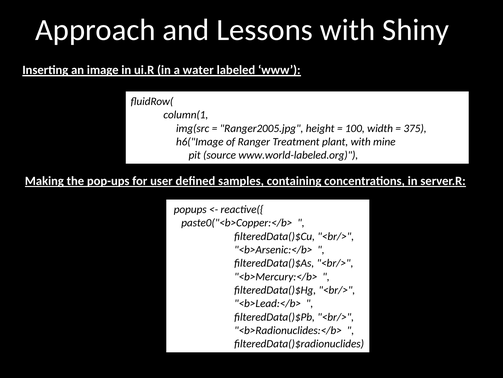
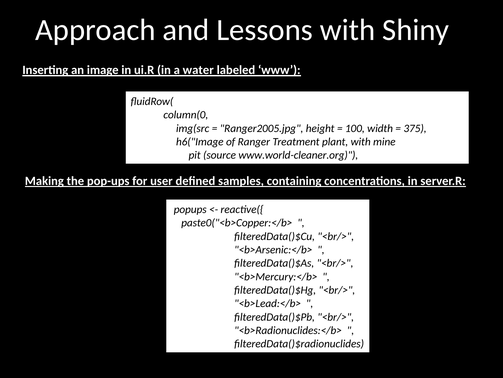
column(1: column(1 -> column(0 (186, 115)
www.world-labeled.org: www.world-labeled.org -> www.world-cleaner.org (298, 155)
